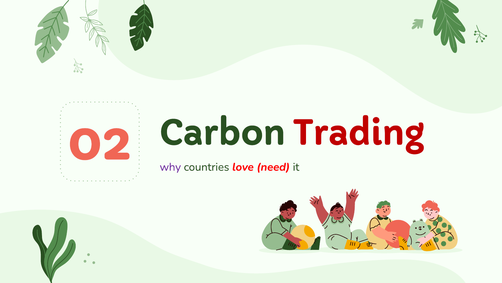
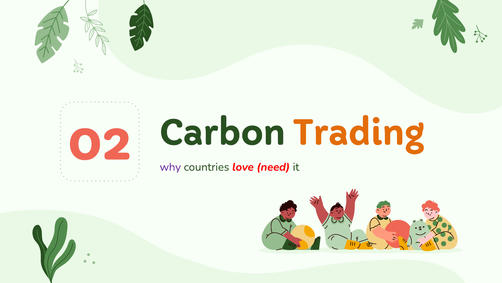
Trading colour: red -> orange (359, 133)
